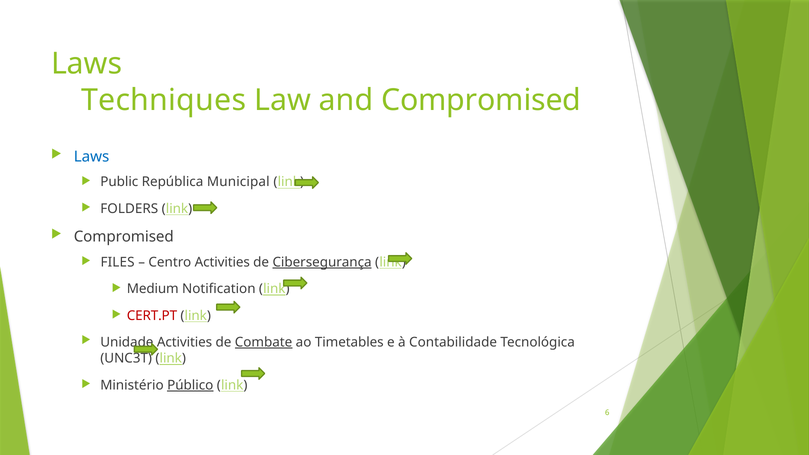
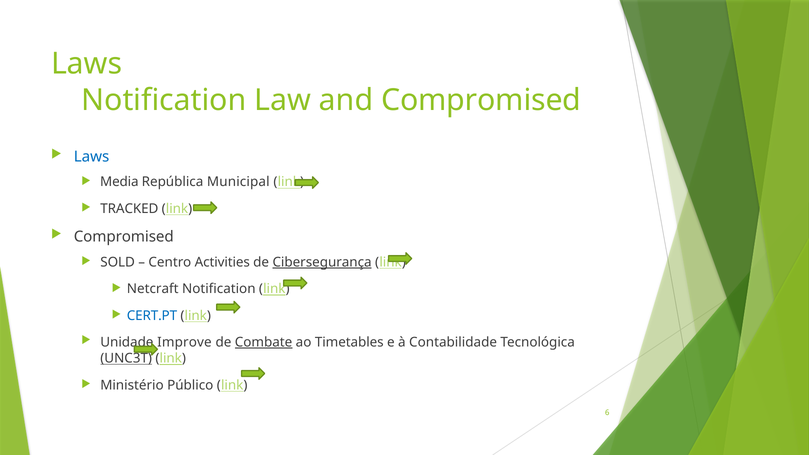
Techniques: Techniques -> Notification (164, 100)
Public: Public -> Media (119, 182)
FOLDERS: FOLDERS -> TRACKED (129, 209)
FILES: FILES -> SOLD (118, 262)
Medium: Medium -> Netcraft (153, 289)
CERT.PT colour: red -> blue (152, 316)
Activities: Activities -> Improve (184, 342)
UNC3T underline: none -> present (126, 358)
Público underline: present -> none (190, 385)
